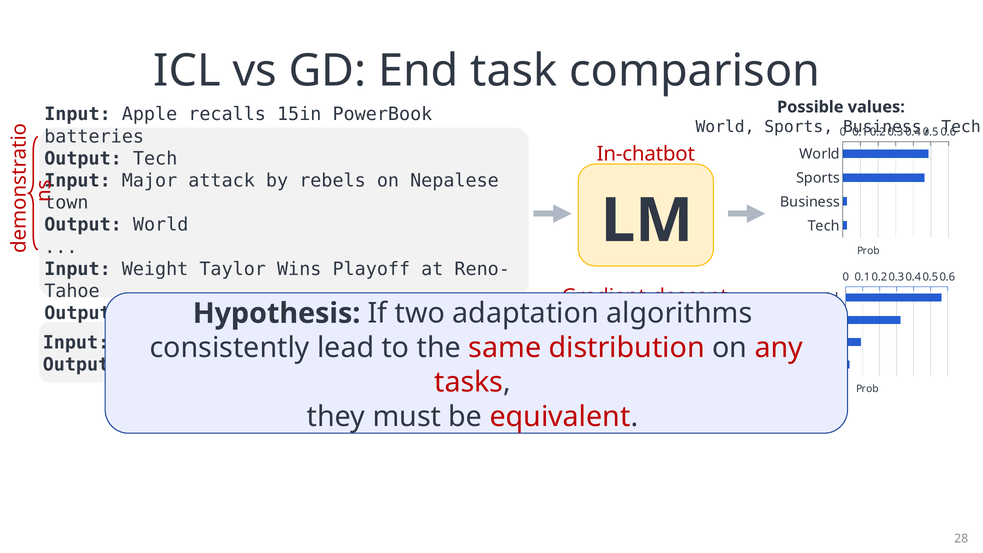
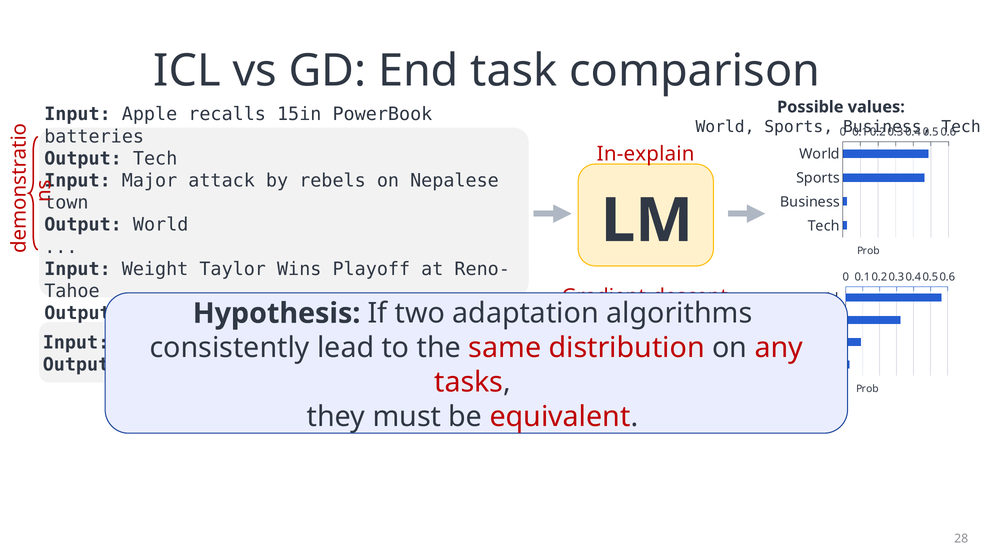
In-chatbot: In-chatbot -> In-explain (646, 154)
